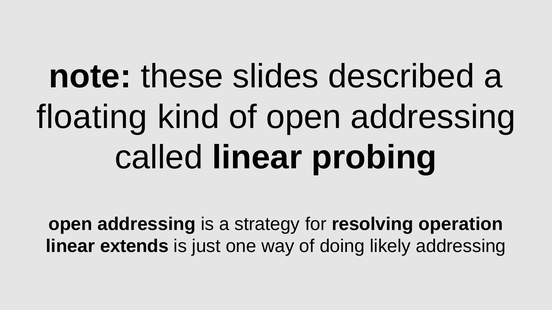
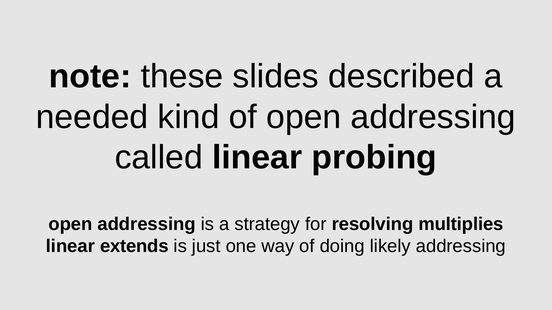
floating: floating -> needed (92, 117)
operation: operation -> multiplies (461, 225)
